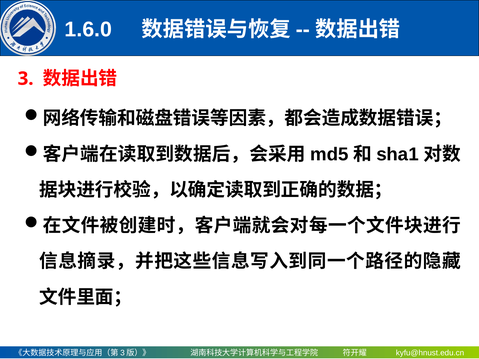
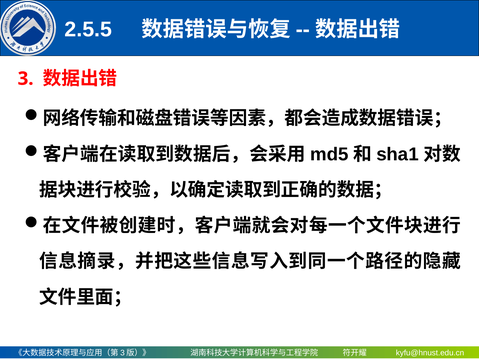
1.6.0: 1.6.0 -> 2.5.5 (88, 29)
